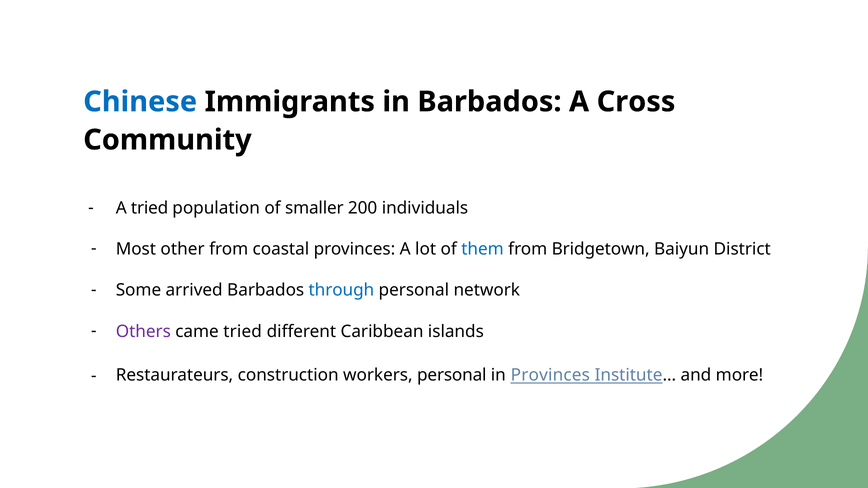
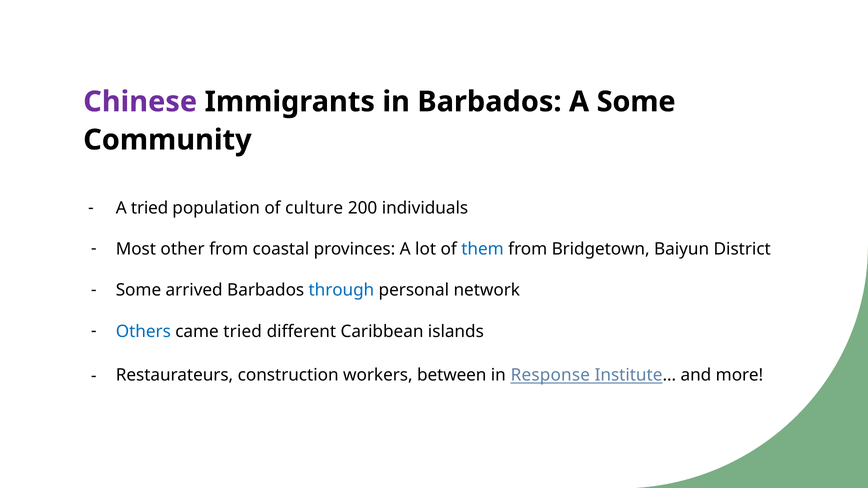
Chinese colour: blue -> purple (140, 102)
A Cross: Cross -> Some (636, 102)
smaller: smaller -> culture (314, 208)
Others colour: purple -> blue (143, 332)
workers personal: personal -> between (452, 376)
in Provinces: Provinces -> Response (550, 376)
